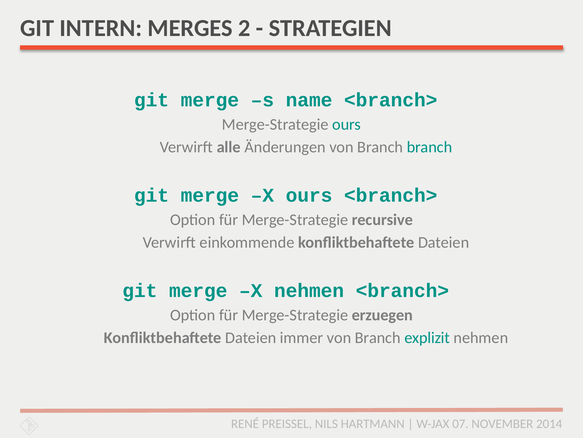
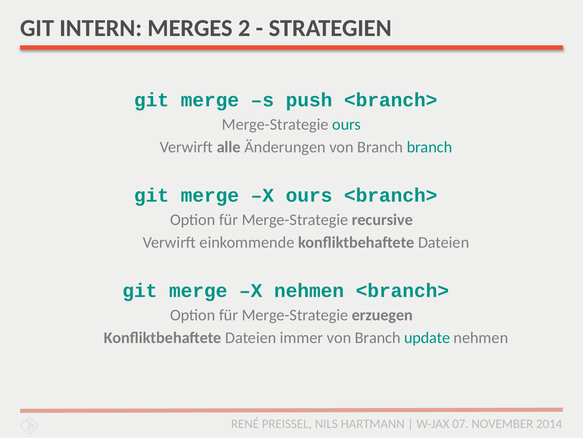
name: name -> push (309, 100)
explizit: explizit -> update (427, 337)
